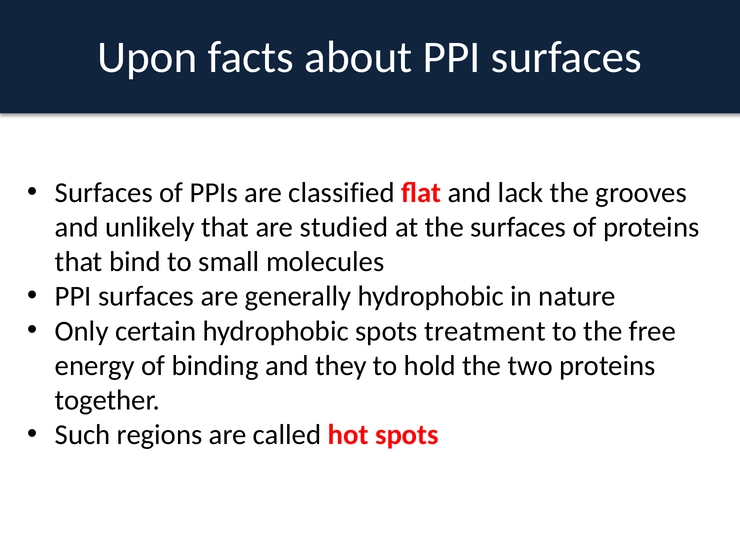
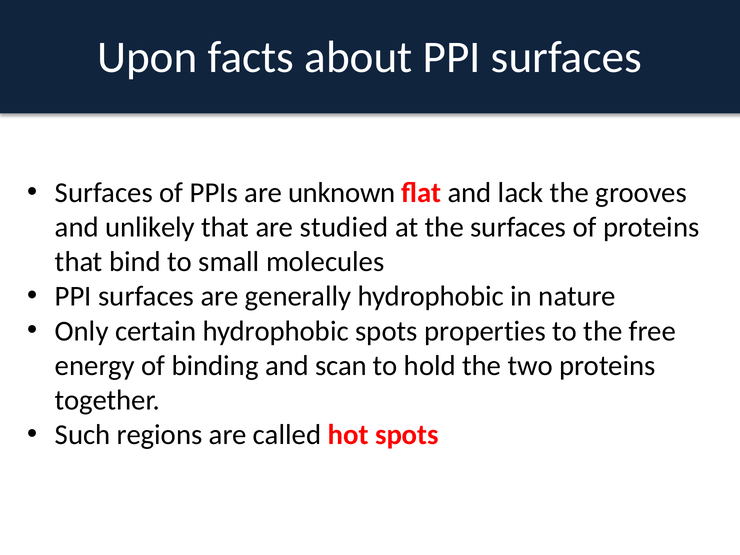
classified: classified -> unknown (342, 193)
treatment: treatment -> properties (485, 331)
they: they -> scan (341, 366)
